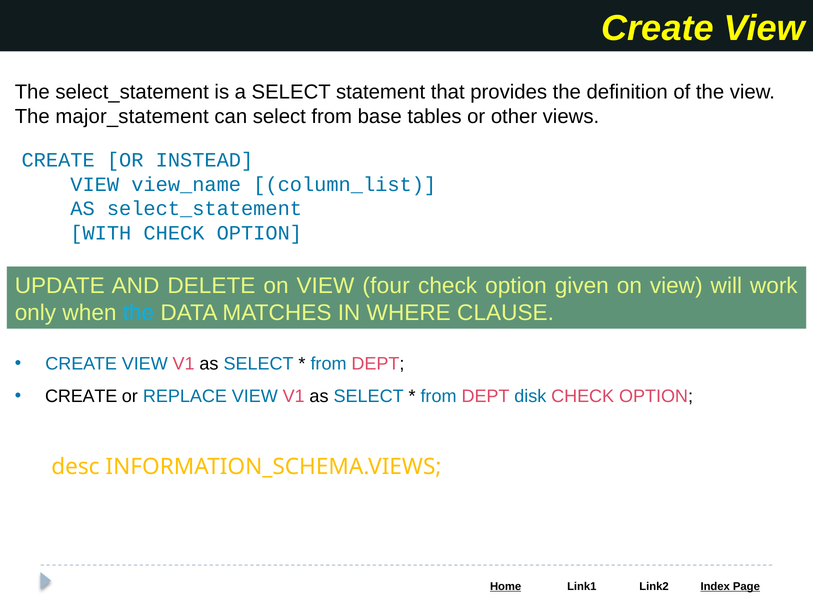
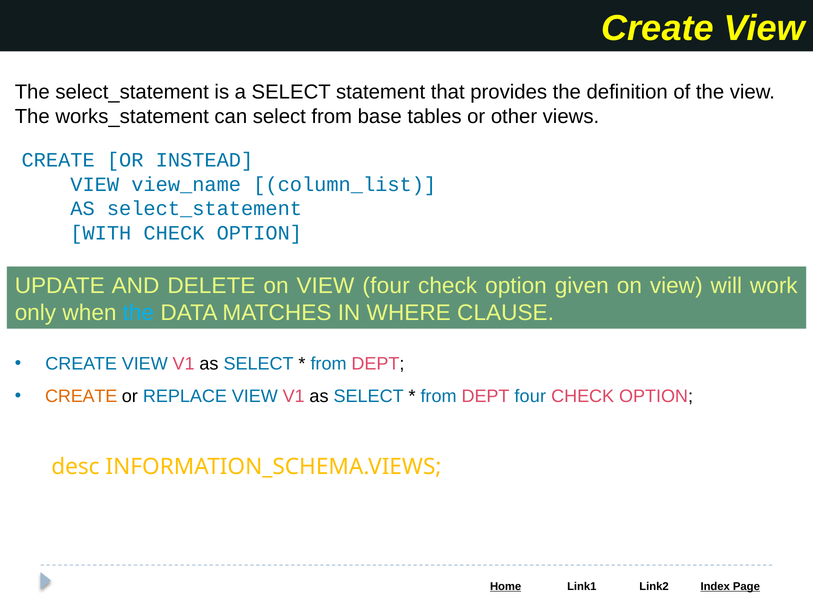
major_statement: major_statement -> works_statement (132, 116)
CREATE colour: black -> orange (81, 396)
DEPT disk: disk -> four (530, 396)
